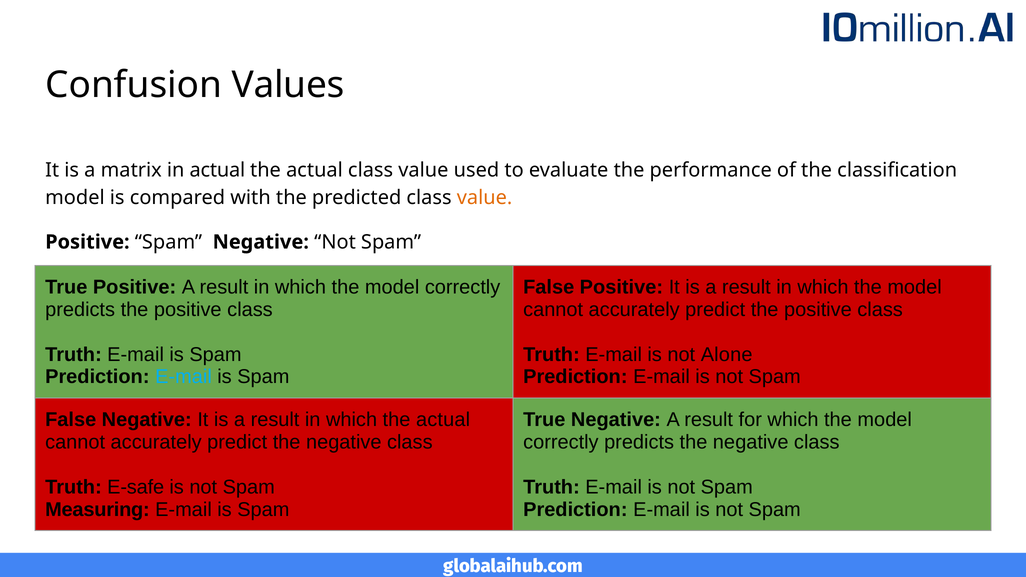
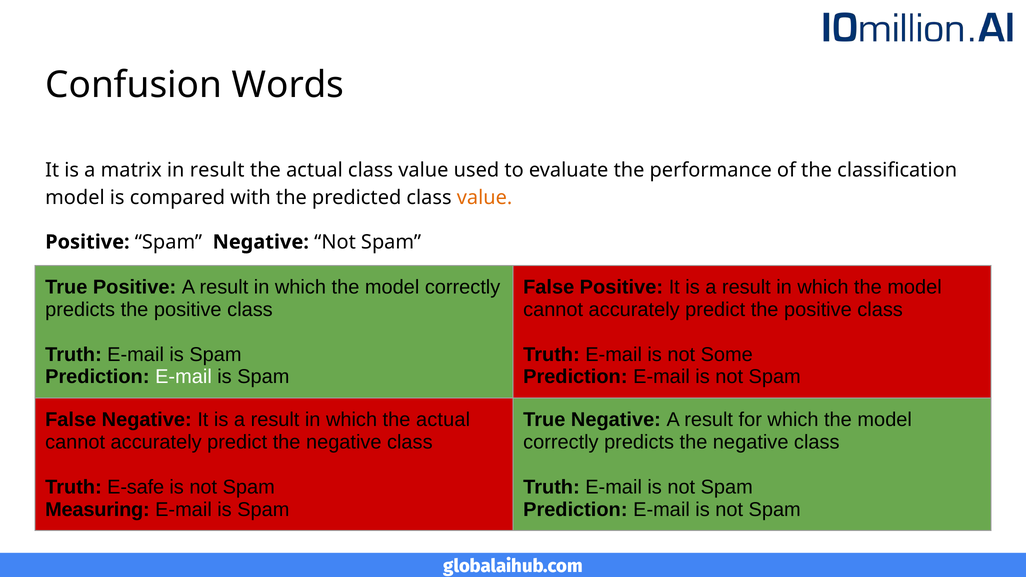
Values: Values -> Words (288, 85)
in actual: actual -> result (217, 170)
Alone: Alone -> Some (727, 355)
E-mail colour: light blue -> white (183, 377)
